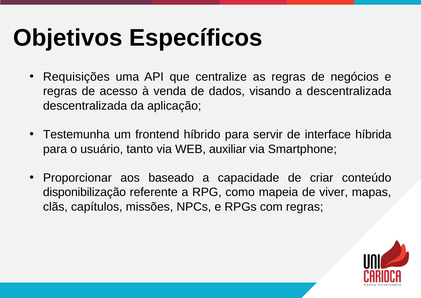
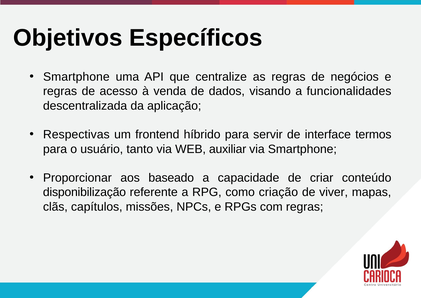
Requisições: Requisições -> Smartphone (76, 77)
a descentralizada: descentralizada -> funcionalidades (349, 91)
Testemunha: Testemunha -> Respectivas (76, 135)
híbrida: híbrida -> termos (373, 135)
mapeia: mapeia -> criação (278, 192)
